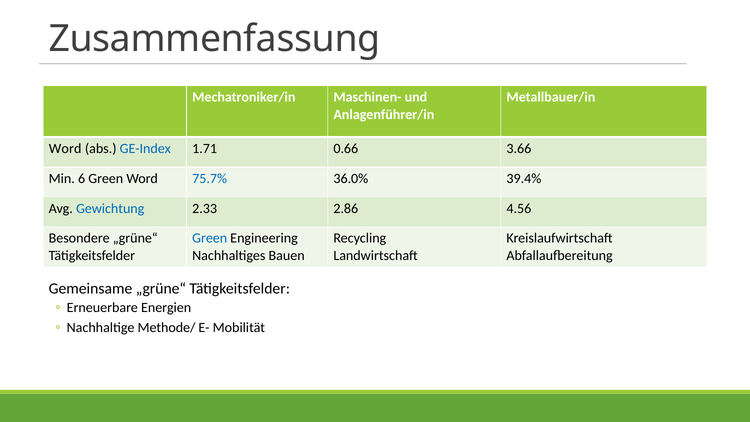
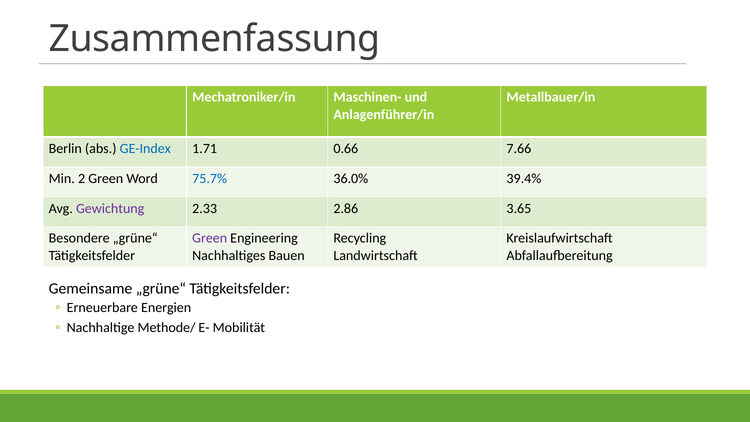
Word: Word -> Berlin (65, 149)
3.66: 3.66 -> 7.66 (519, 149)
6: 6 -> 2 (82, 179)
Gewichtung colour: blue -> purple (110, 208)
4.56: 4.56 -> 3.65 (519, 208)
Green colour: blue -> purple (210, 238)
